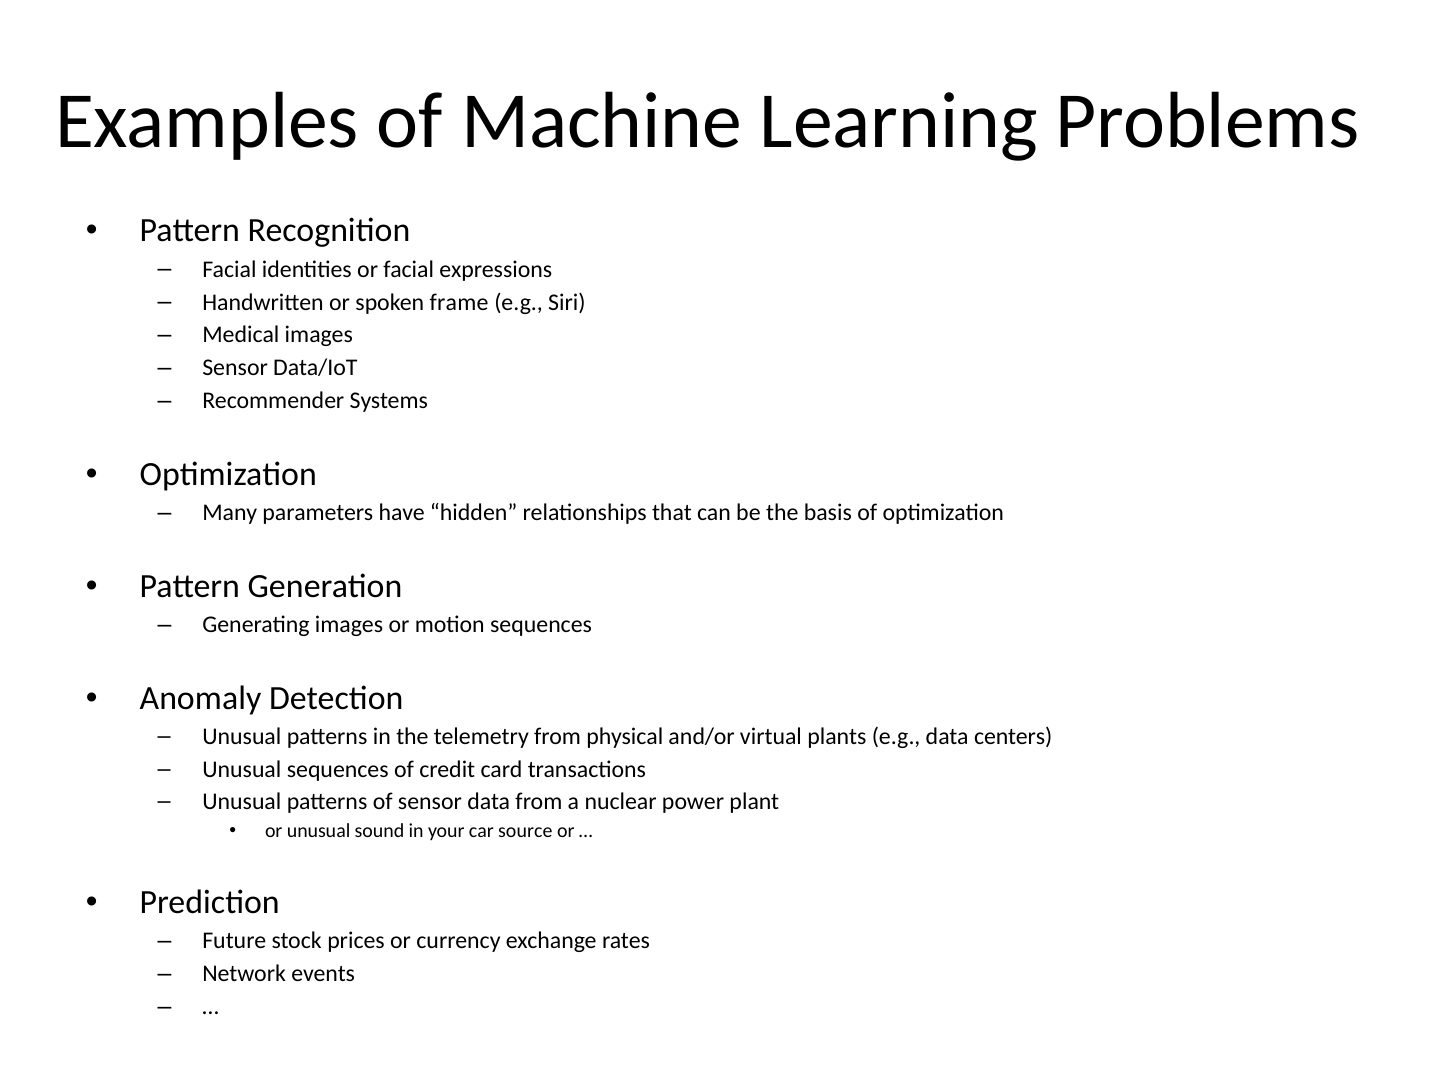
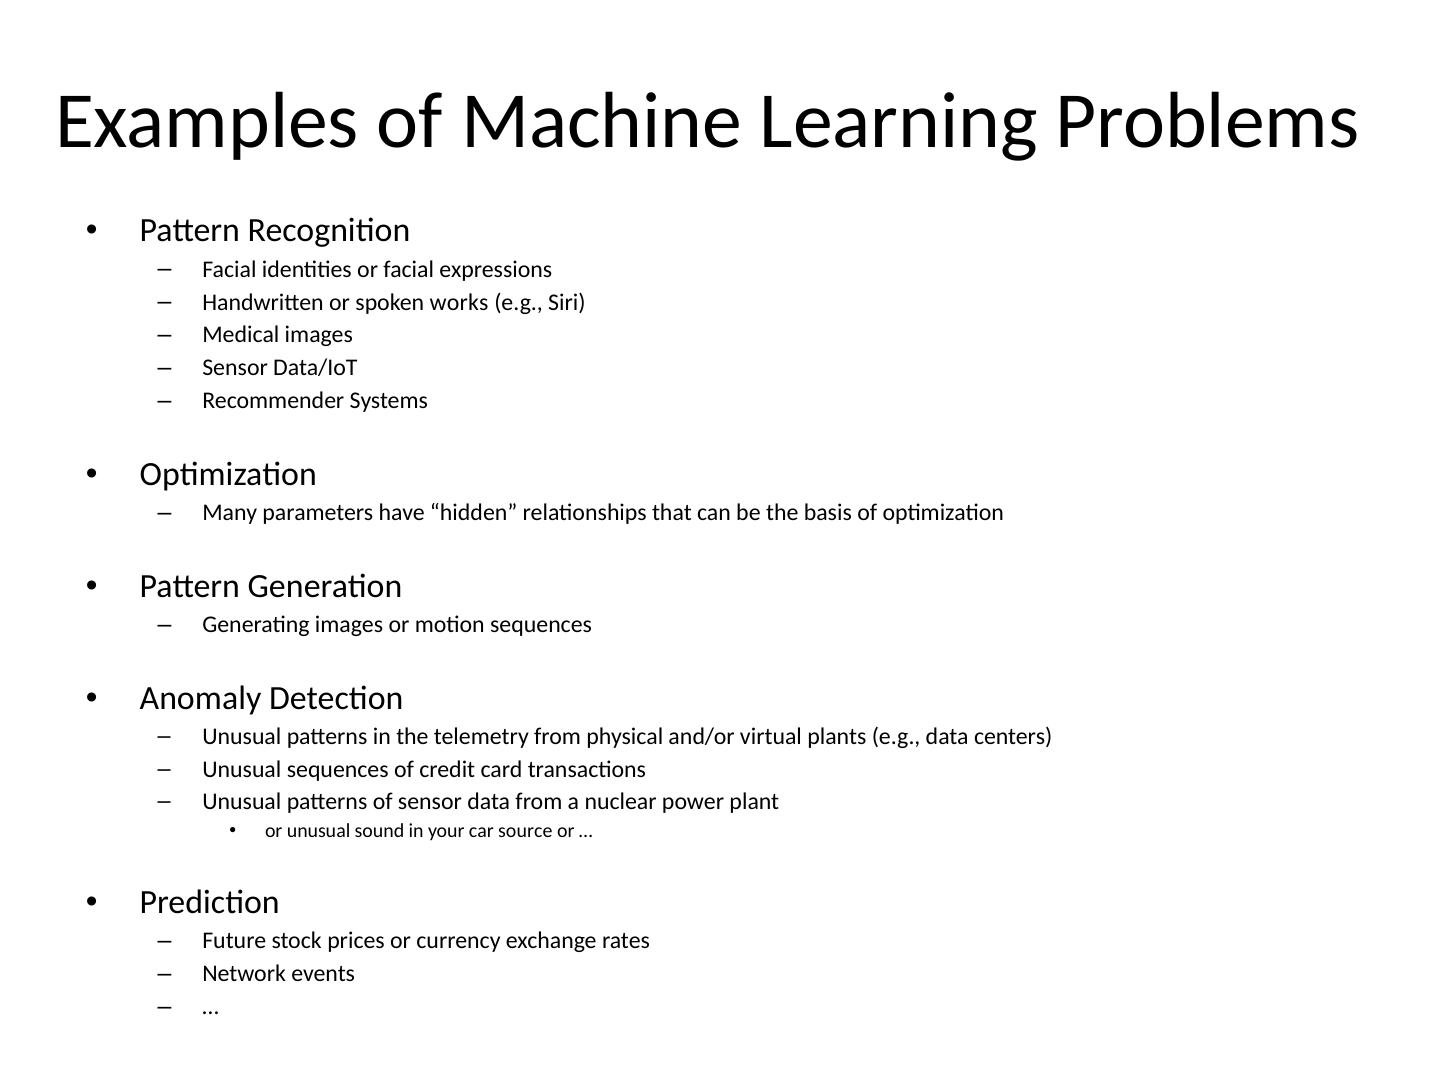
frame: frame -> works (459, 302)
